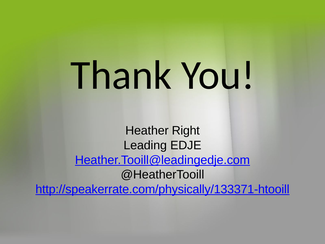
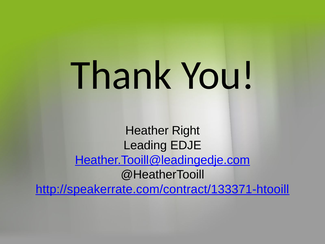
http://speakerrate.com/physically/133371-htooill: http://speakerrate.com/physically/133371-htooill -> http://speakerrate.com/contract/133371-htooill (162, 189)
